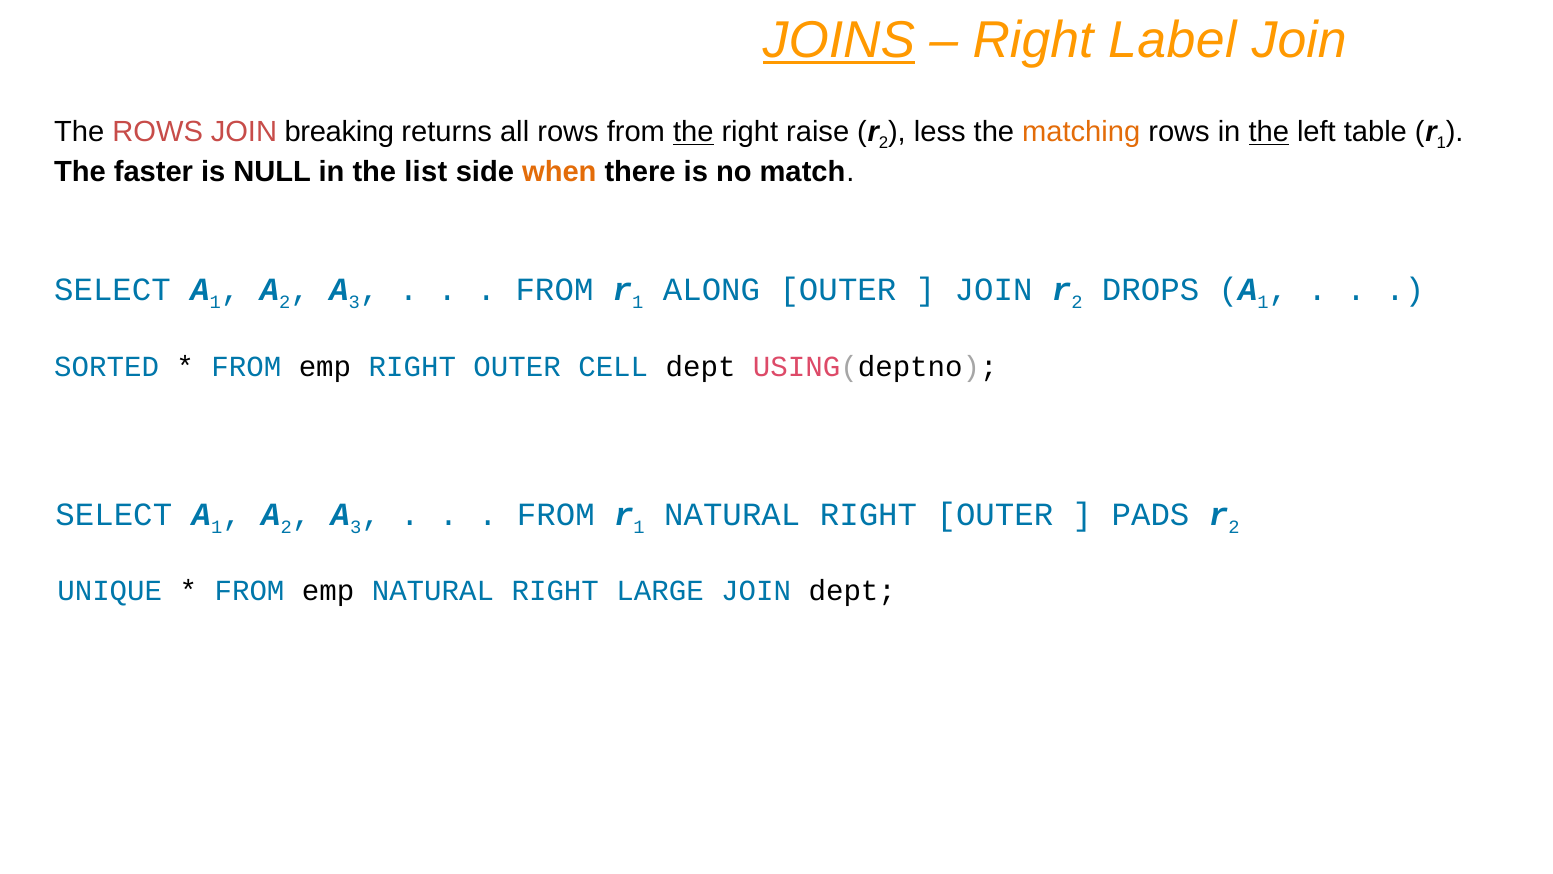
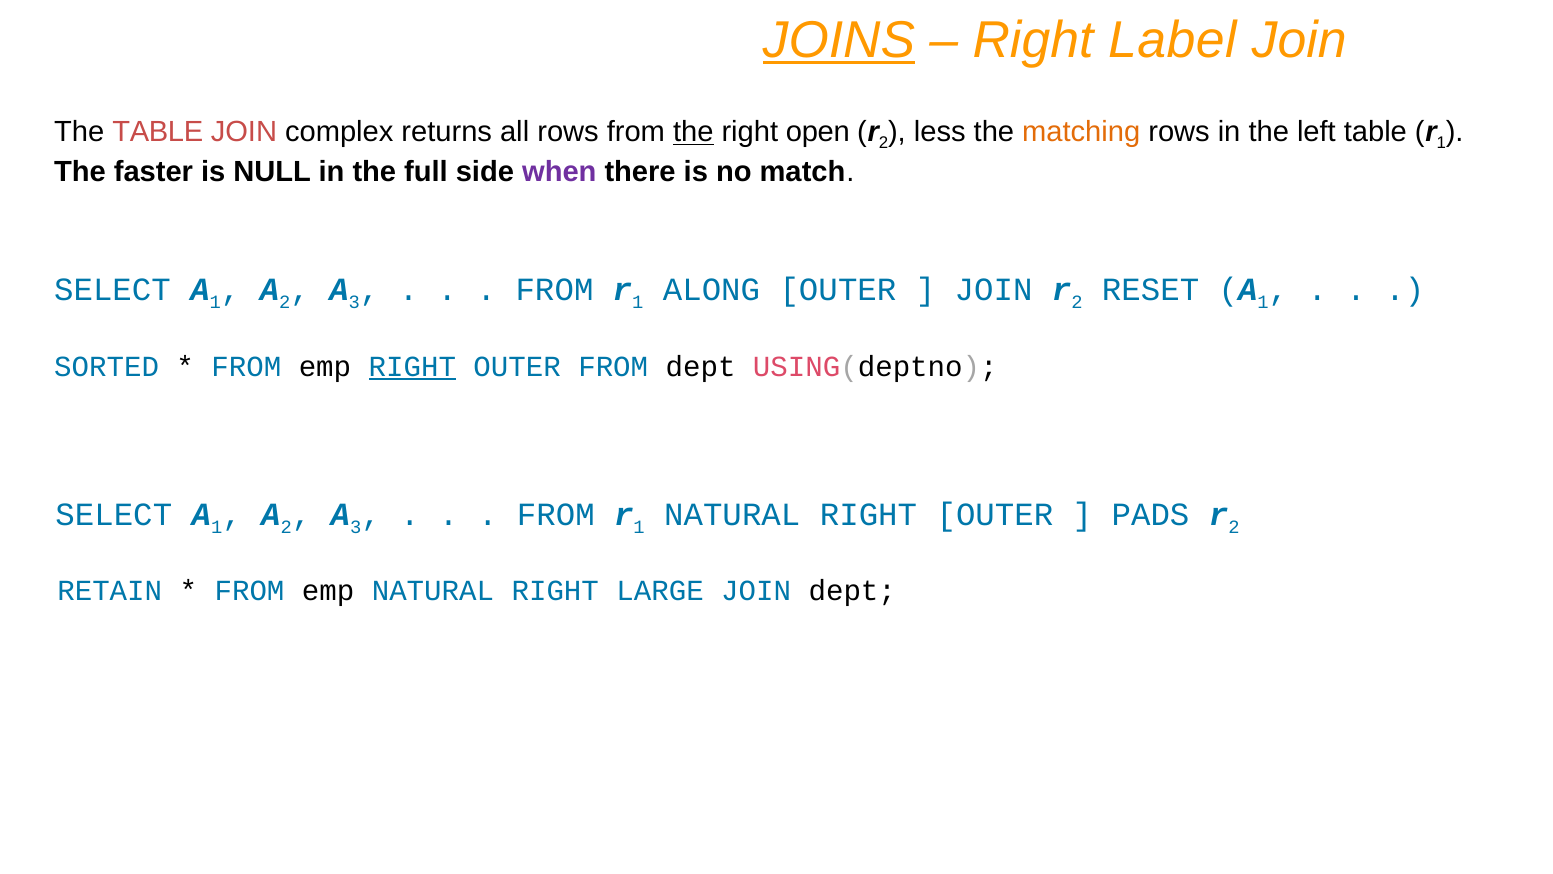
The ROWS: ROWS -> TABLE (158, 132)
breaking: breaking -> complex (339, 132)
raise: raise -> open (818, 132)
the underline: present -> none (1269, 132)
list: list -> full (426, 172)
when colour: orange -> purple (559, 172)
DROPS: DROPS -> RESET (1151, 289)
RIGHT underline: none -> present (412, 366)
OUTER CELL: CELL -> FROM (613, 366)
UNIQUE: UNIQUE -> RETAIN (110, 590)
